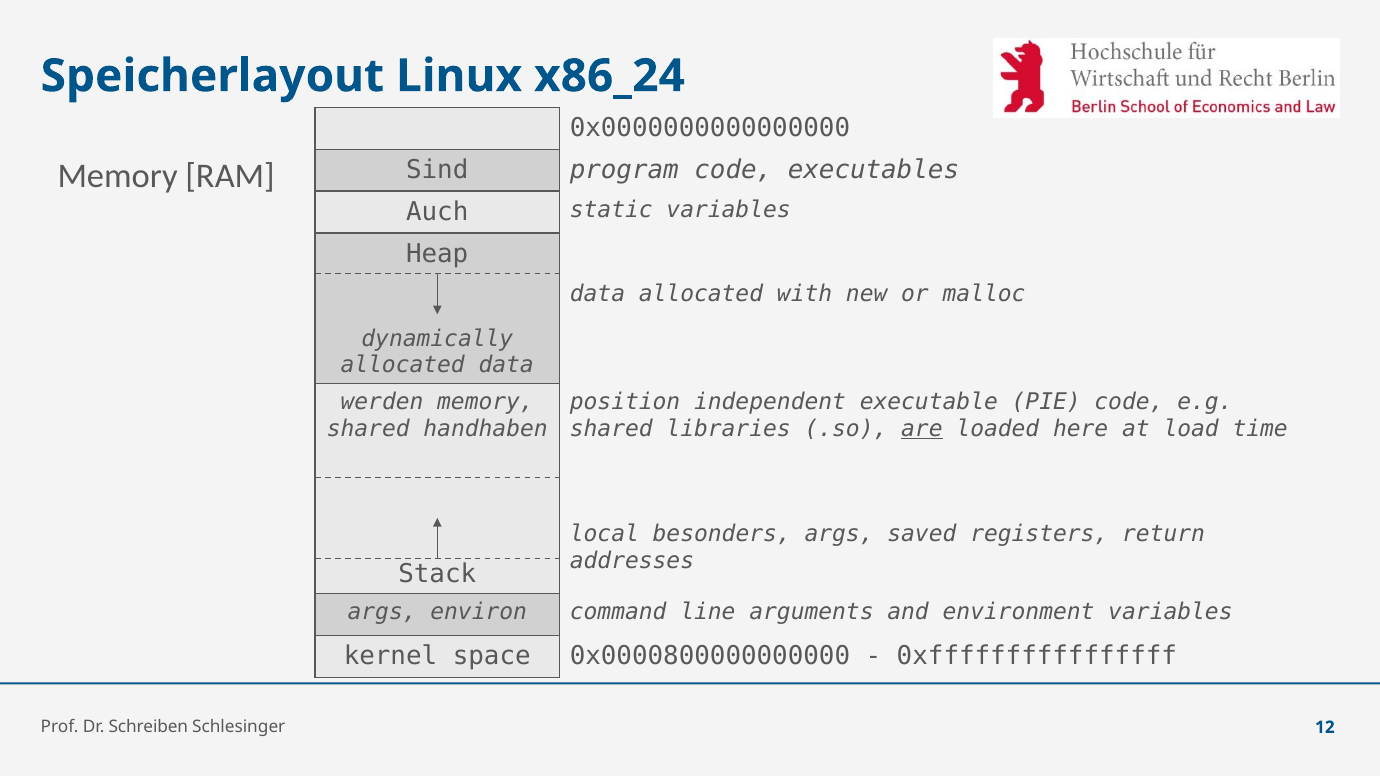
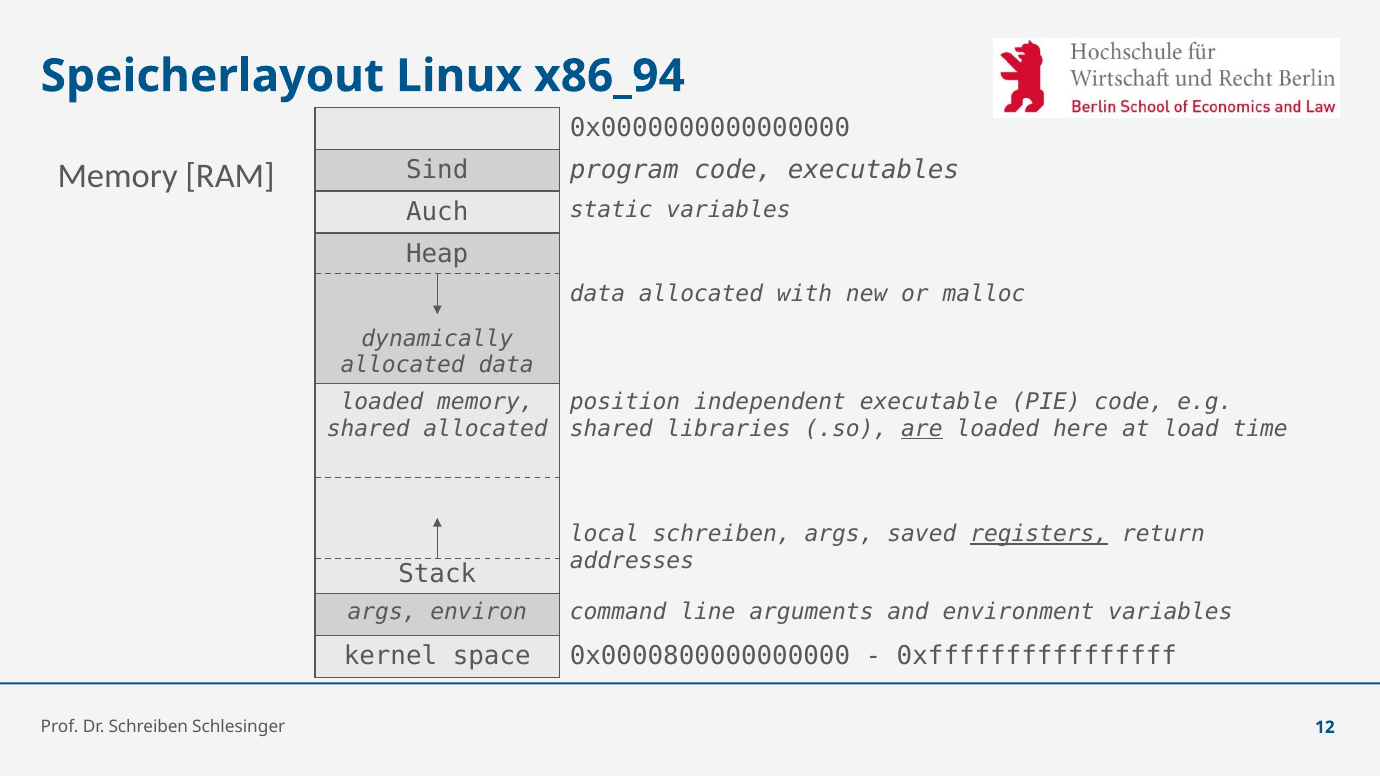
x86_24: x86_24 -> x86_94 (609, 76)
werden: werden -> loaded (382, 402)
shared handhaben: handhaben -> allocated (486, 429)
local besonders: besonders -> schreiben (722, 534)
registers underline: none -> present (1039, 534)
